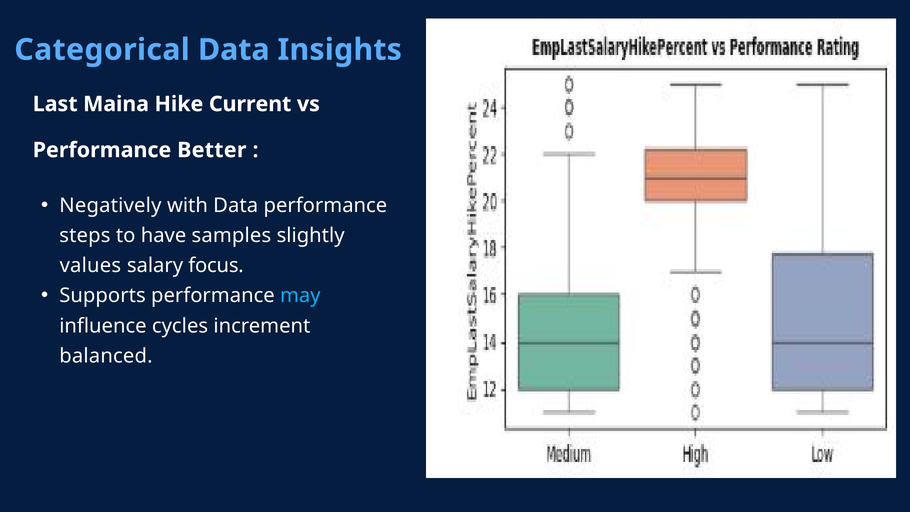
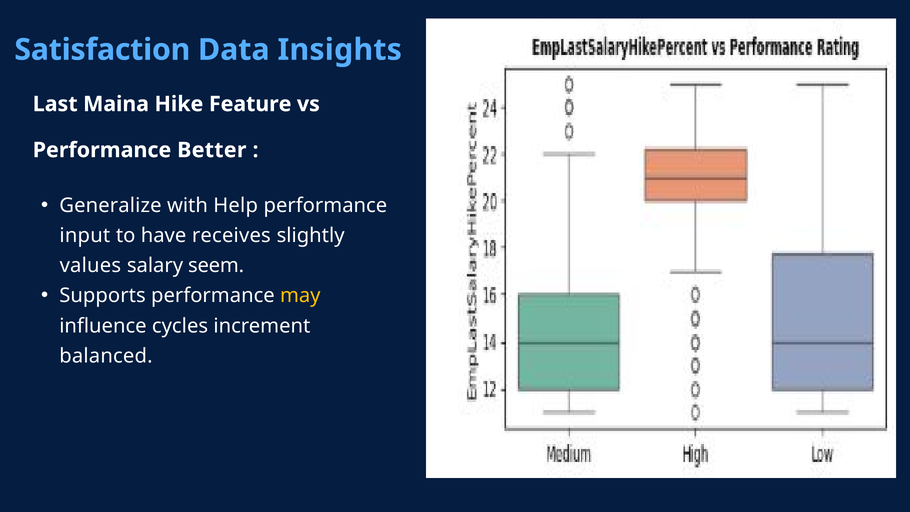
Categorical: Categorical -> Satisfaction (102, 50)
Current: Current -> Feature (250, 104)
Negatively: Negatively -> Generalize (110, 206)
with Data: Data -> Help (236, 206)
steps: steps -> input (85, 236)
samples: samples -> receives (231, 236)
focus: focus -> seem (216, 266)
may colour: light blue -> yellow (300, 296)
